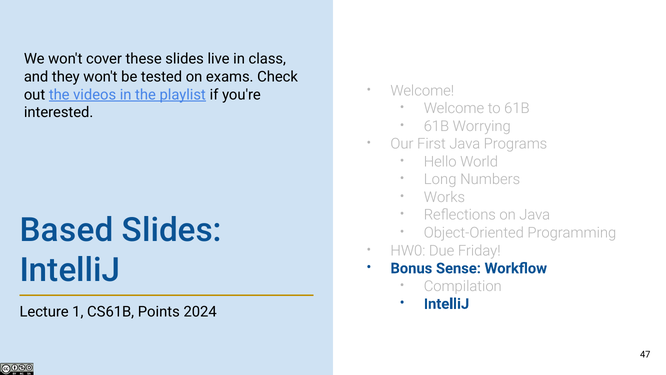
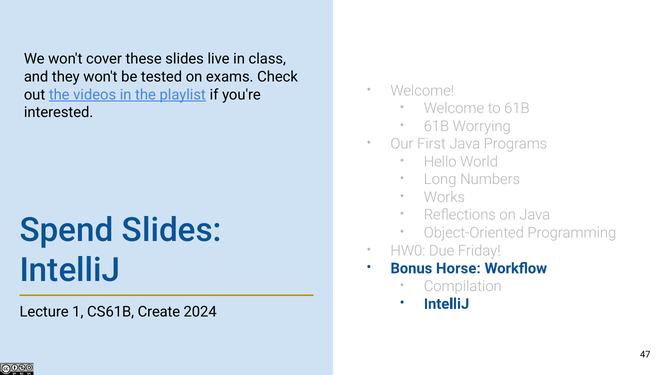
Based: Based -> Spend (67, 230)
Sense: Sense -> Horse (458, 268)
Points: Points -> Create (159, 312)
